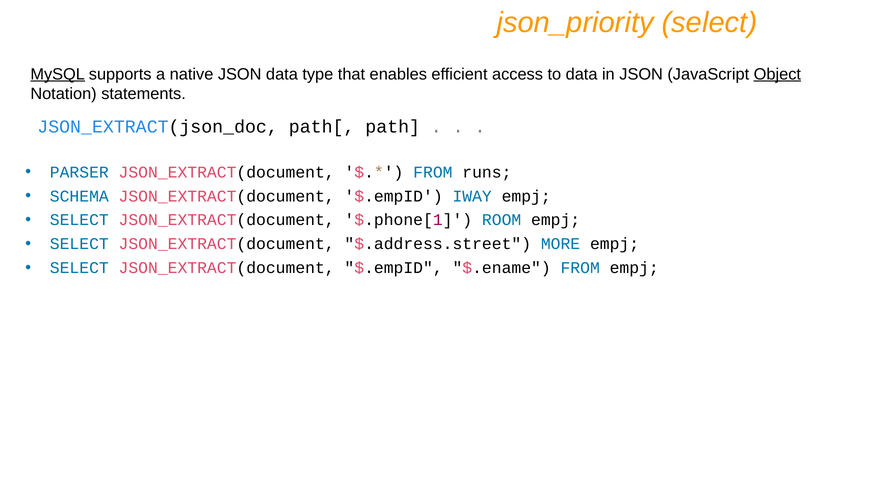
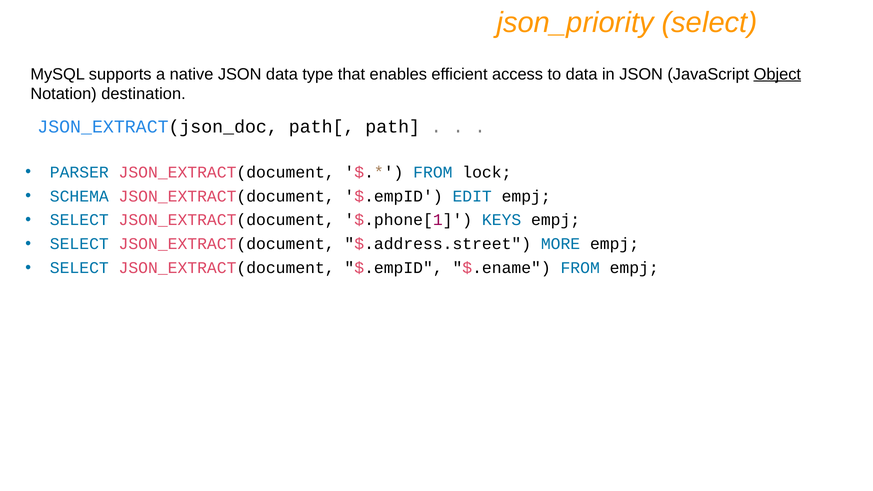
MySQL underline: present -> none (58, 74)
statements: statements -> destination (144, 94)
runs: runs -> lock (487, 172)
IWAY: IWAY -> EDIT (472, 196)
ROOM: ROOM -> KEYS (502, 220)
